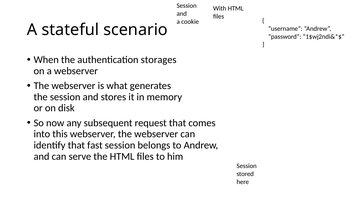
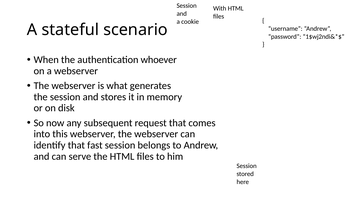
storages: storages -> whoever (159, 60)
